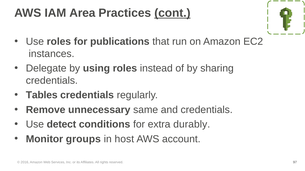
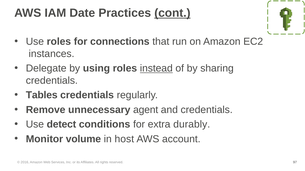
Area: Area -> Date (82, 13)
publications: publications -> connections (120, 42)
instead underline: none -> present (156, 69)
same: same -> agent (146, 110)
groups: groups -> volume (83, 139)
